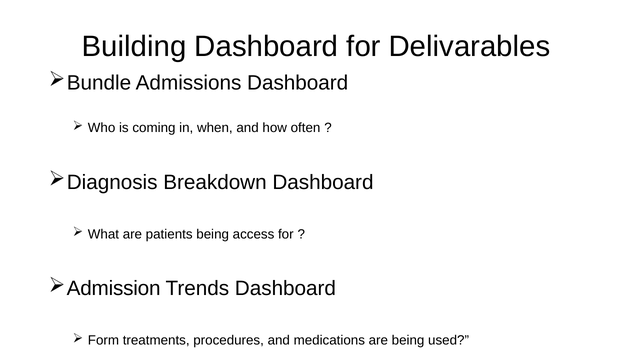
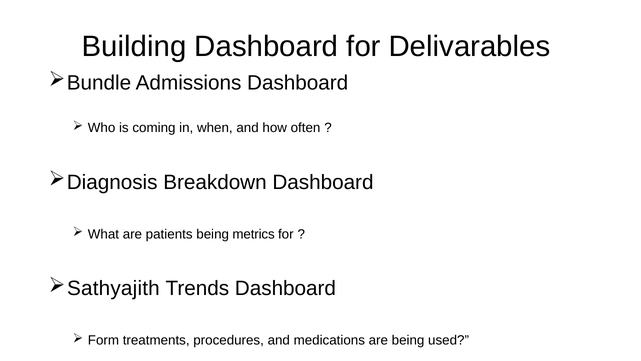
access: access -> metrics (254, 234)
Admission: Admission -> Sathyajith (113, 288)
